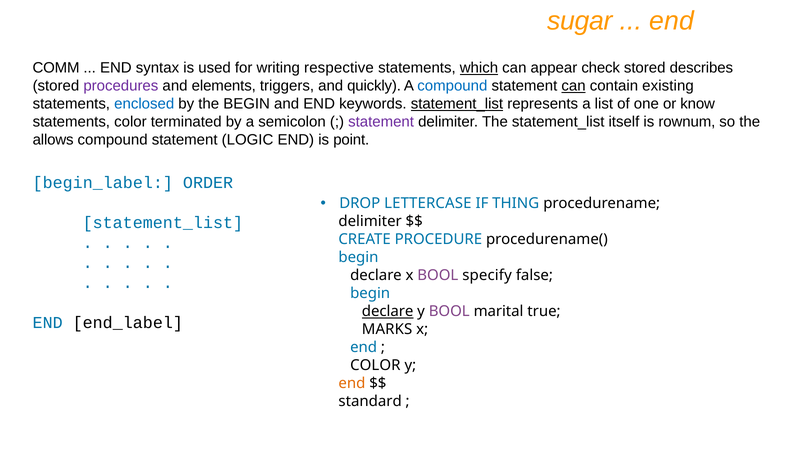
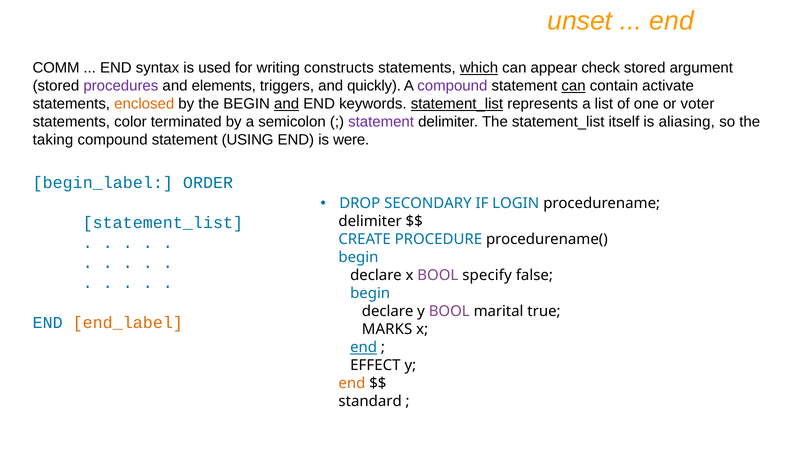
sugar: sugar -> unset (580, 21)
respective: respective -> constructs (339, 68)
describes: describes -> argument (701, 68)
compound colour: blue -> purple (452, 86)
existing: existing -> activate (668, 86)
enclosed colour: blue -> orange (144, 104)
and underline: none -> present (287, 104)
know: know -> voter (697, 104)
rownum: rownum -> aliasing (687, 122)
allows: allows -> taking (53, 140)
LOGIC: LOGIC -> USING (248, 140)
point: point -> were (351, 140)
LETTERCASE: LETTERCASE -> SECONDARY (428, 203)
THING: THING -> LOGIN (516, 203)
declare underline: present -> none (388, 311)
end_label colour: black -> orange (128, 323)
end underline: none -> present (364, 347)
COLOR: COLOR -> EFFECT (375, 365)
